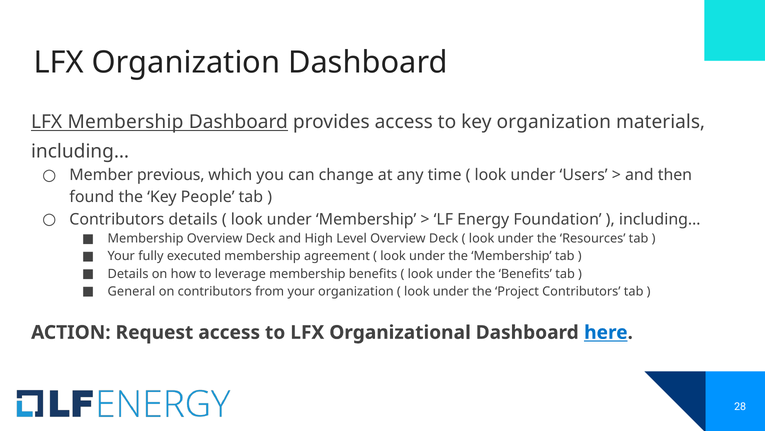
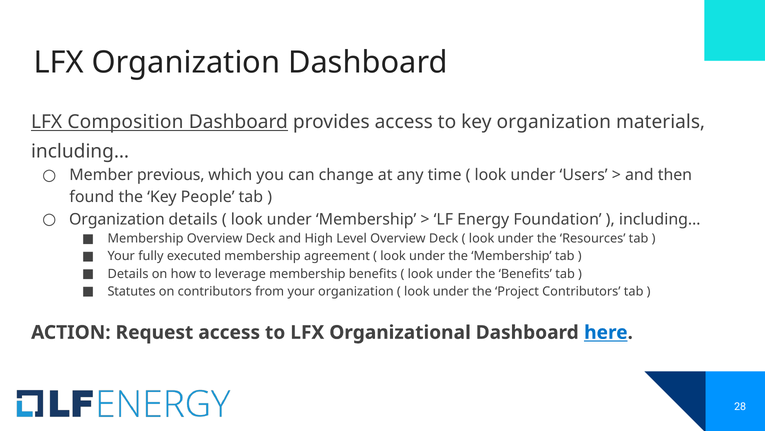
LFX Membership: Membership -> Composition (125, 122)
Contributors: Contributors -> Organization (117, 219)
General: General -> Statutes (132, 291)
